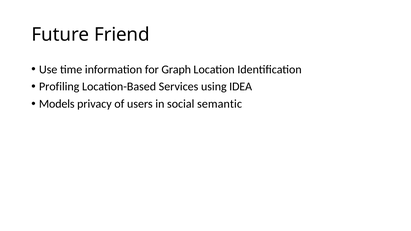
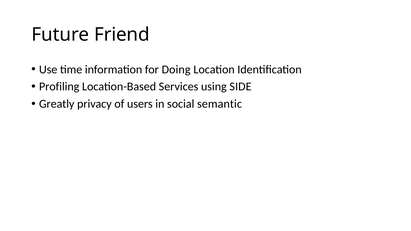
Graph: Graph -> Doing (176, 69)
IDEA: IDEA -> SIDE (241, 87)
Models: Models -> Greatly (57, 104)
